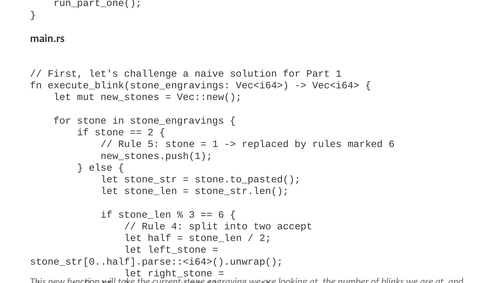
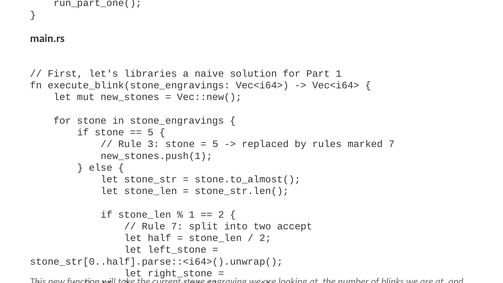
challenge: challenge -> libraries (151, 74)
2: 2 -> 5 (151, 132)
5: 5 -> 3 (154, 144)
1: 1 -> 5 (215, 144)
marked 6: 6 -> 7 (392, 144)
stone.to_pasted(: stone.to_pasted( -> stone.to_almost( (248, 179)
3: 3 -> 1 (192, 214)
6: 6 -> 2 (221, 214)
Rule 4: 4 -> 7 (177, 226)
